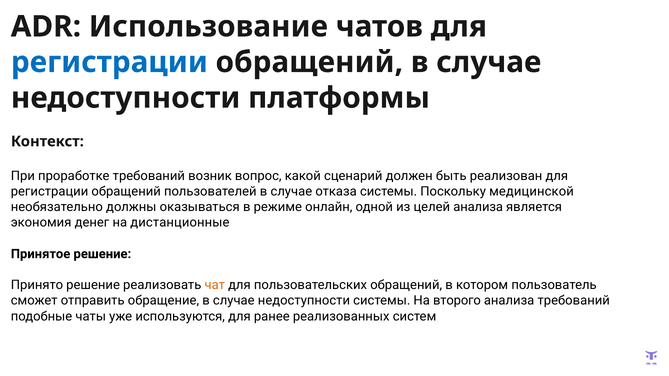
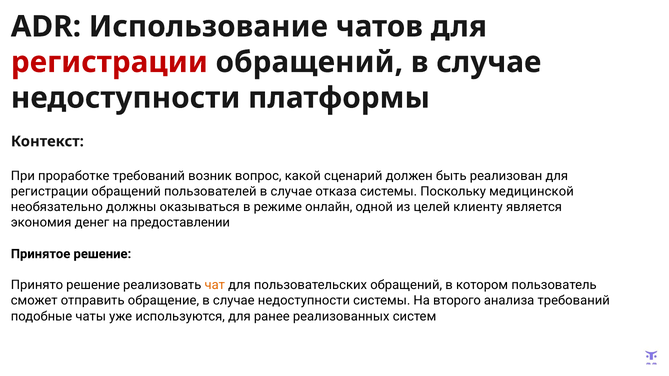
регистрации colour: blue -> red (109, 62)
целей анализа: анализа -> клиенту (478, 207)
дистанционные: дистанционные -> предоставлении (180, 223)
